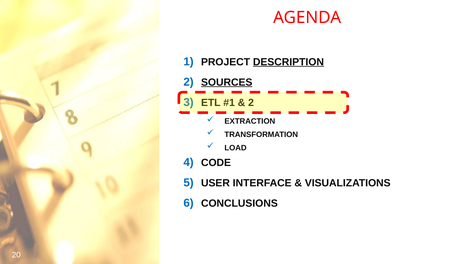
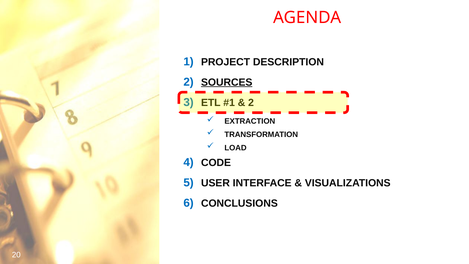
DESCRIPTION underline: present -> none (288, 62)
